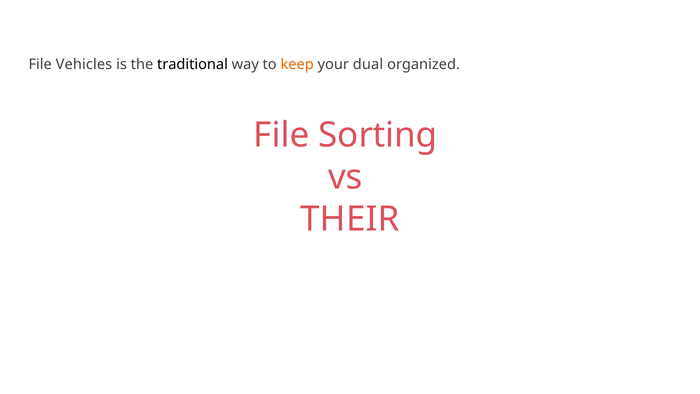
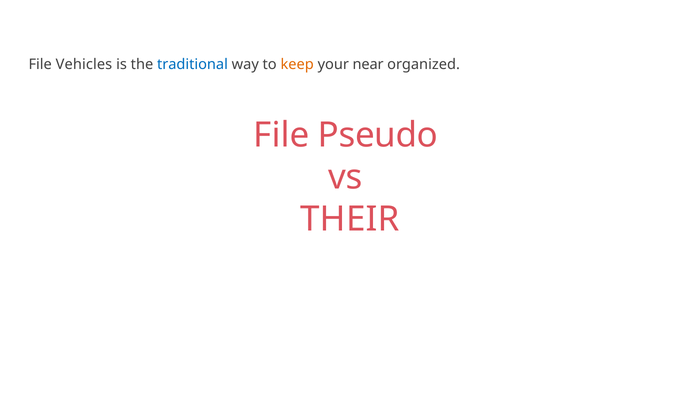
traditional colour: black -> blue (192, 65)
dual: dual -> near (368, 65)
Sorting: Sorting -> Pseudo (378, 135)
